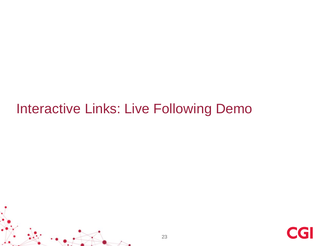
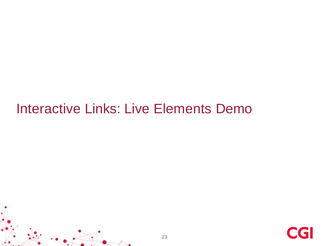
Following: Following -> Elements (183, 109)
